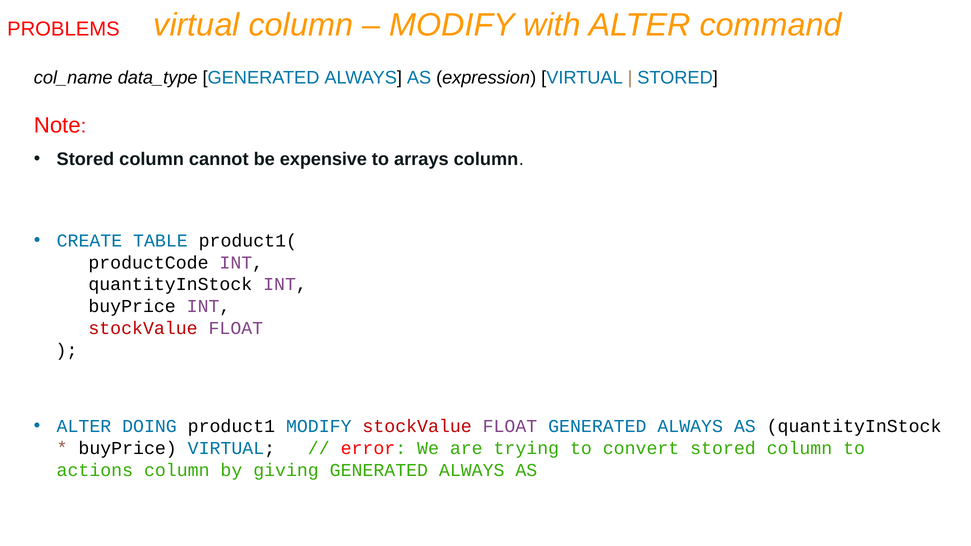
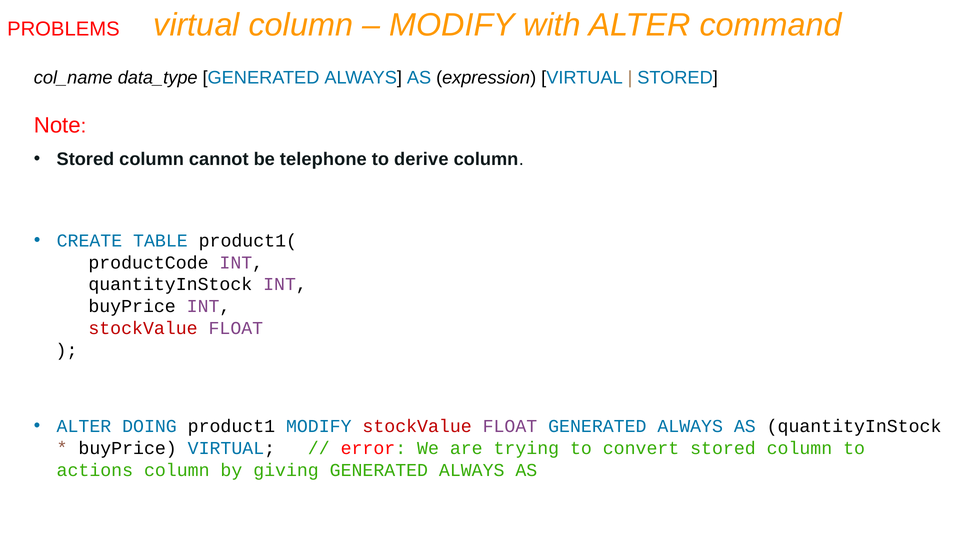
expensive: expensive -> telephone (323, 159)
arrays: arrays -> derive (421, 159)
